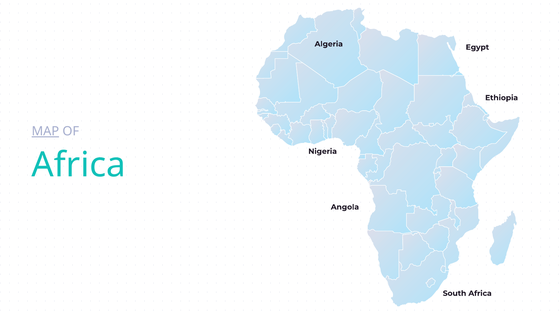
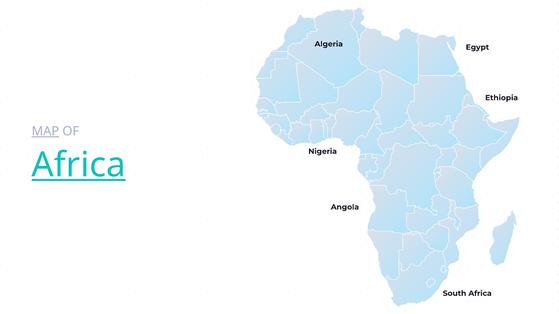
Africa underline: none -> present (79, 165)
